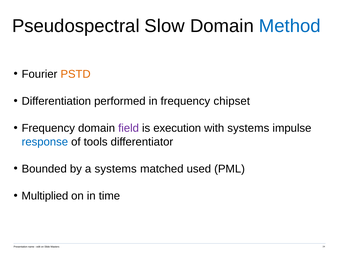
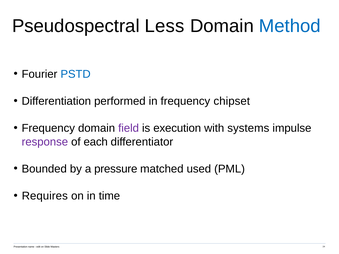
Slow: Slow -> Less (165, 26)
PSTD colour: orange -> blue (76, 74)
response colour: blue -> purple (45, 142)
tools: tools -> each (96, 142)
a systems: systems -> pressure (116, 169)
Multiplied: Multiplied -> Requires (45, 196)
